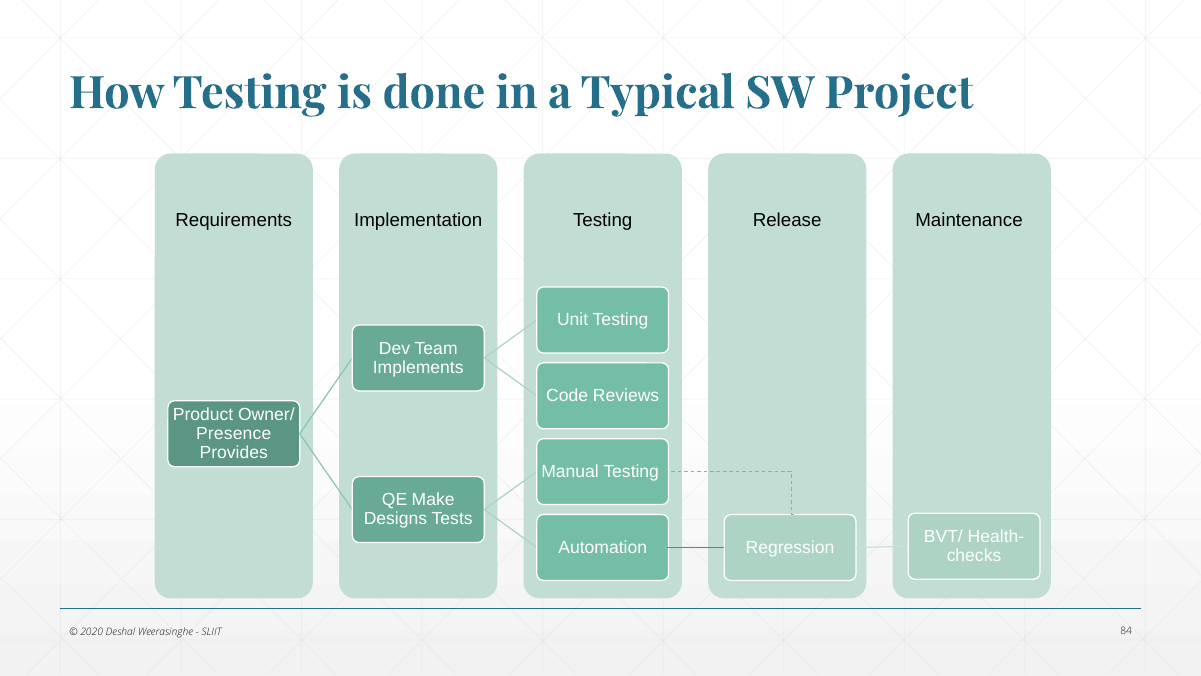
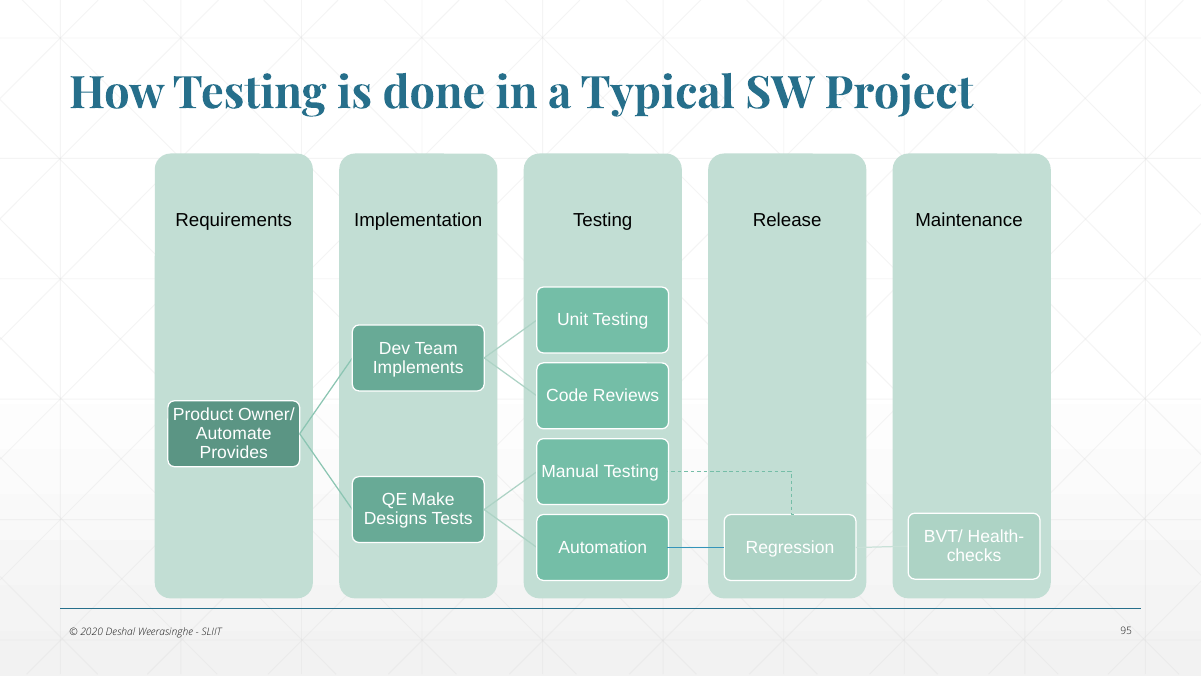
Presence: Presence -> Automate (234, 433)
84: 84 -> 95 (1126, 630)
